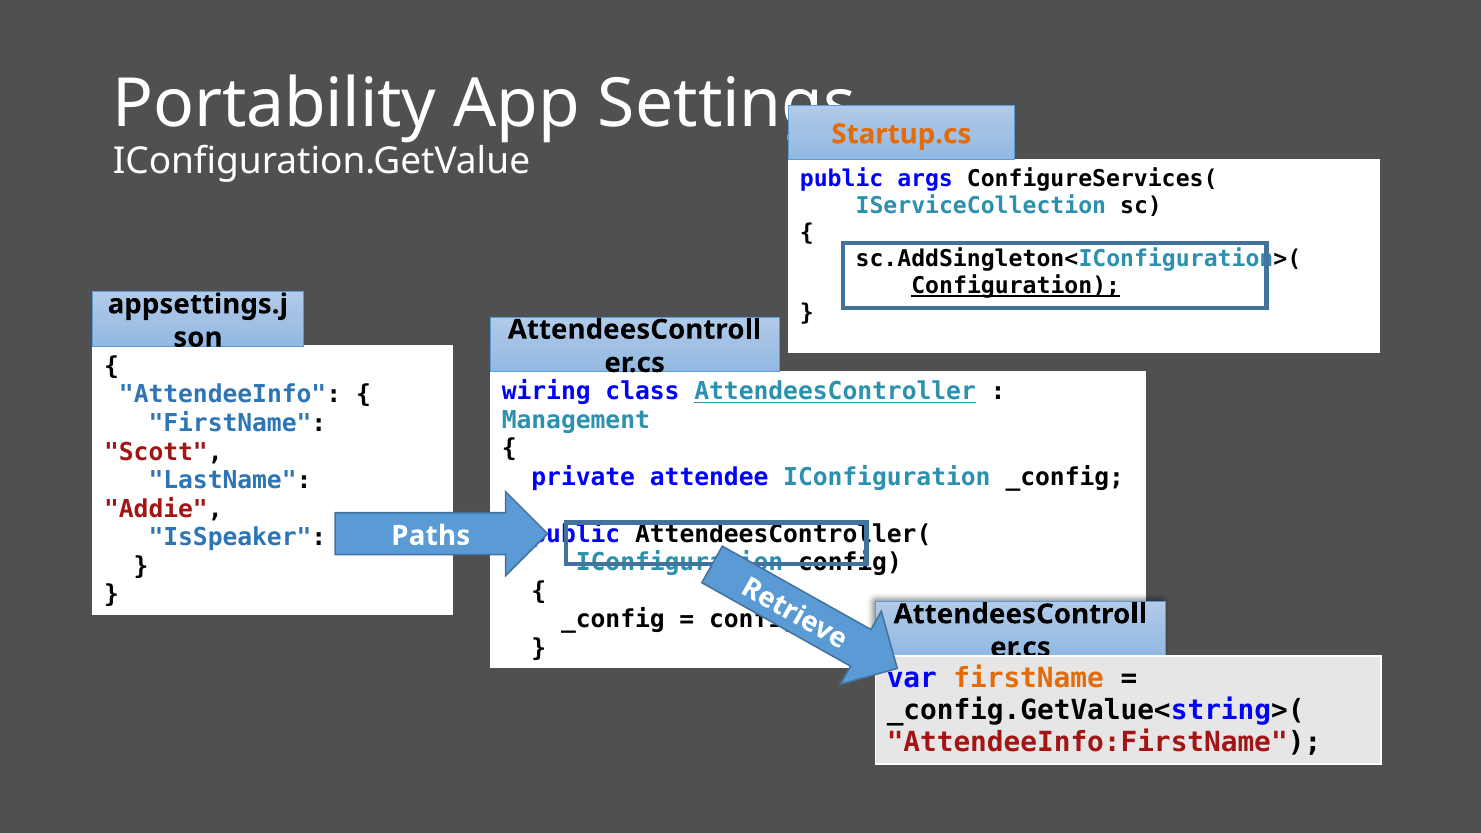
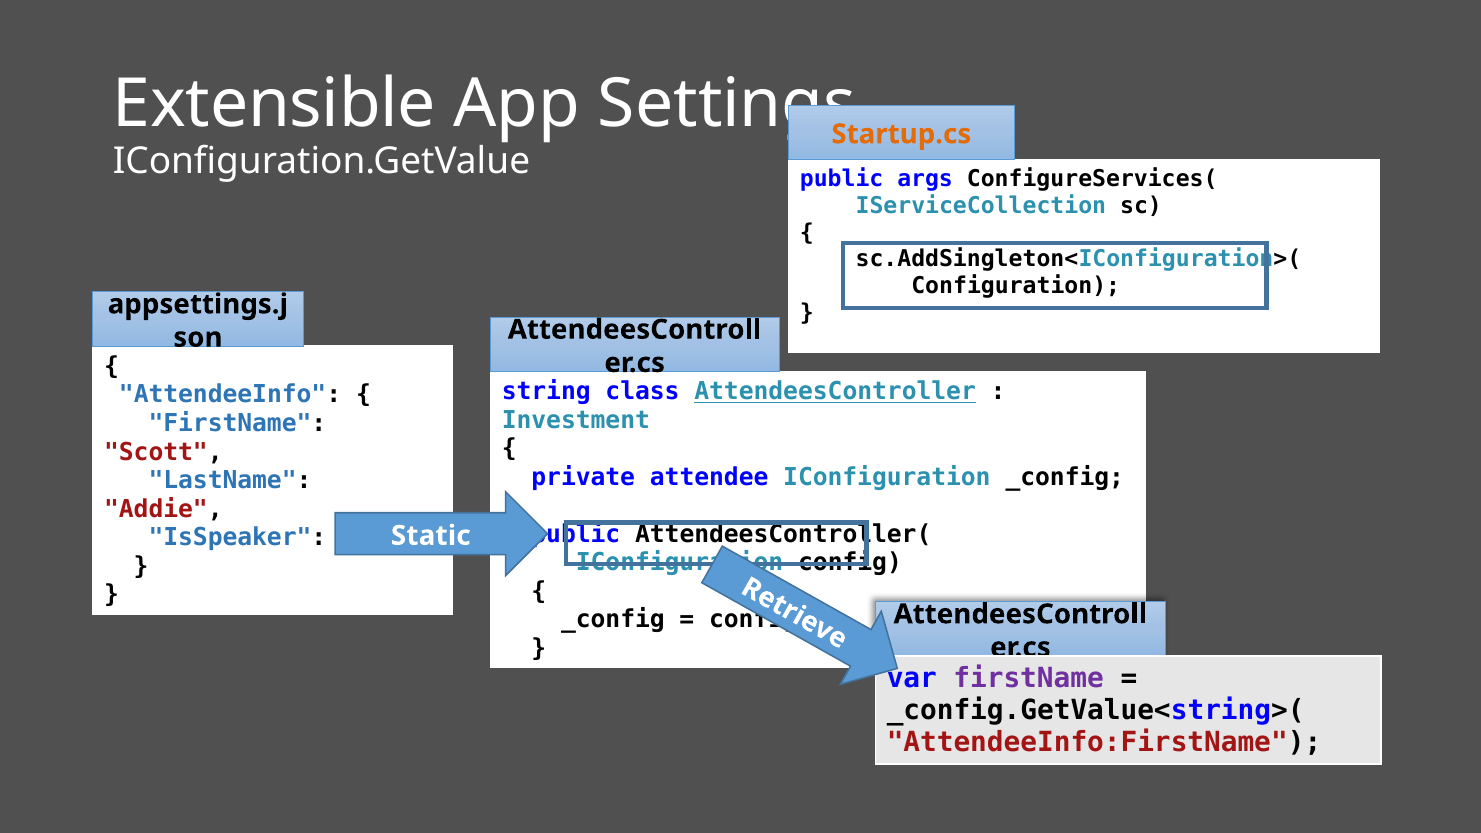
Portability: Portability -> Extensible (274, 104)
Configuration underline: present -> none (1016, 286)
wiring: wiring -> string (546, 392)
Management: Management -> Investment (576, 420)
Paths: Paths -> Static (431, 536)
firstName colour: orange -> purple (1029, 678)
